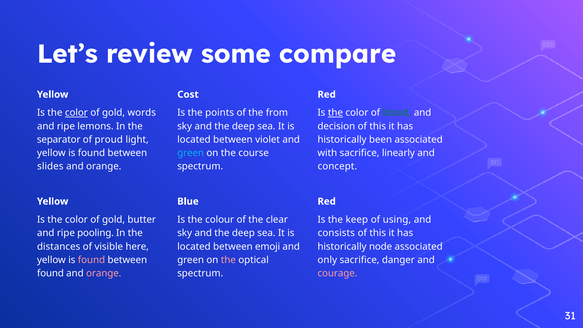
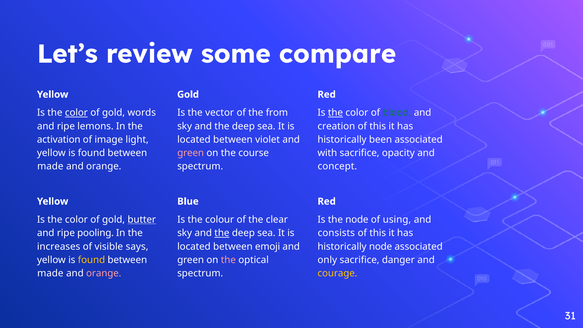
Cost: Cost -> Gold (188, 94)
points: points -> vector (220, 113)
decision: decision -> creation (336, 126)
separator: separator -> activation (59, 140)
proud: proud -> image (109, 140)
green colour: light blue -> pink (191, 153)
linearly: linearly -> opacity (398, 153)
slides: slides -> made (50, 166)
butter underline: none -> present (142, 220)
the keep: keep -> node (357, 220)
the underline: none -> present (222, 233)
distances: distances -> increases (59, 246)
here: here -> says (137, 246)
found colour: pink -> yellow (91, 260)
found: found -> made (50, 273)
courage colour: pink -> yellow (337, 273)
